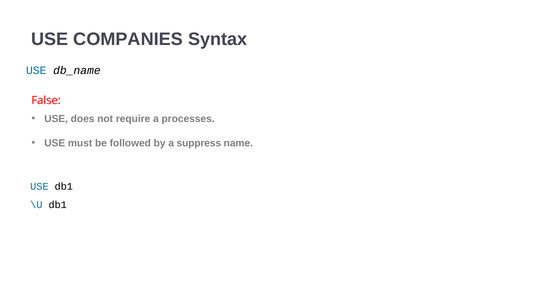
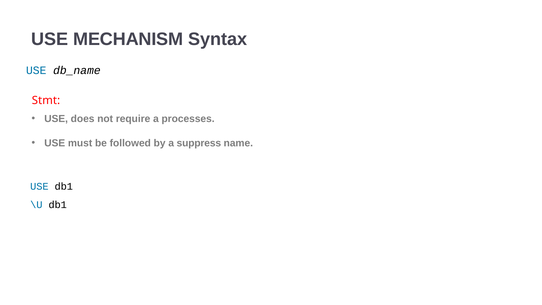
COMPANIES: COMPANIES -> MECHANISM (128, 39)
False: False -> Stmt (46, 100)
